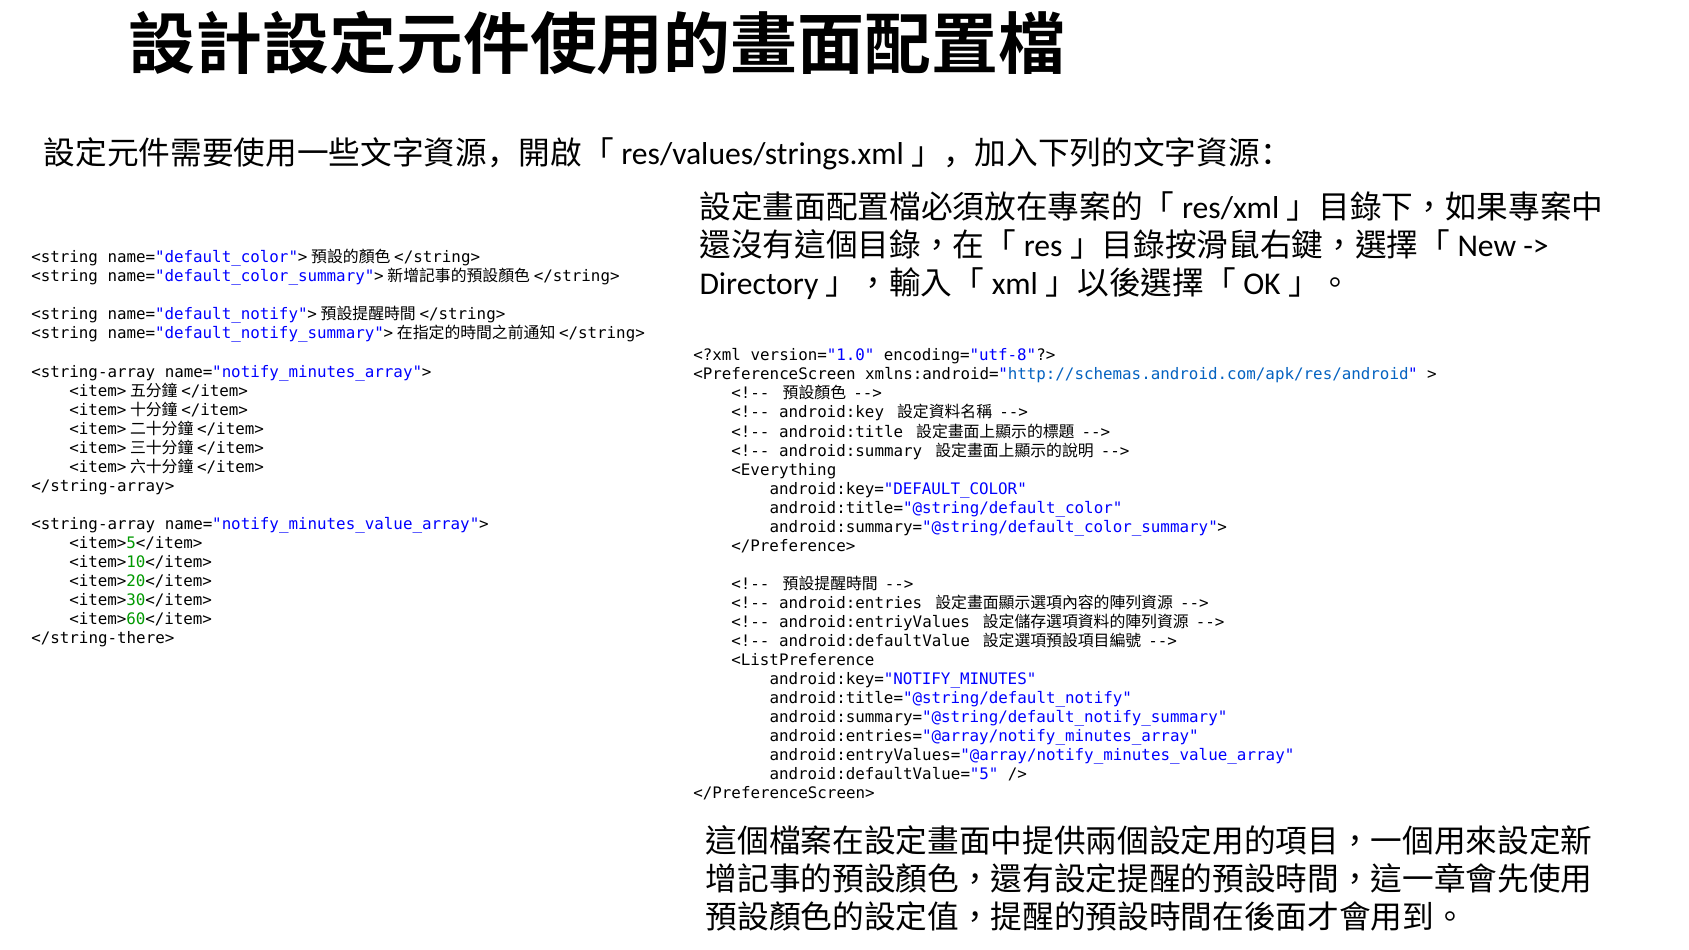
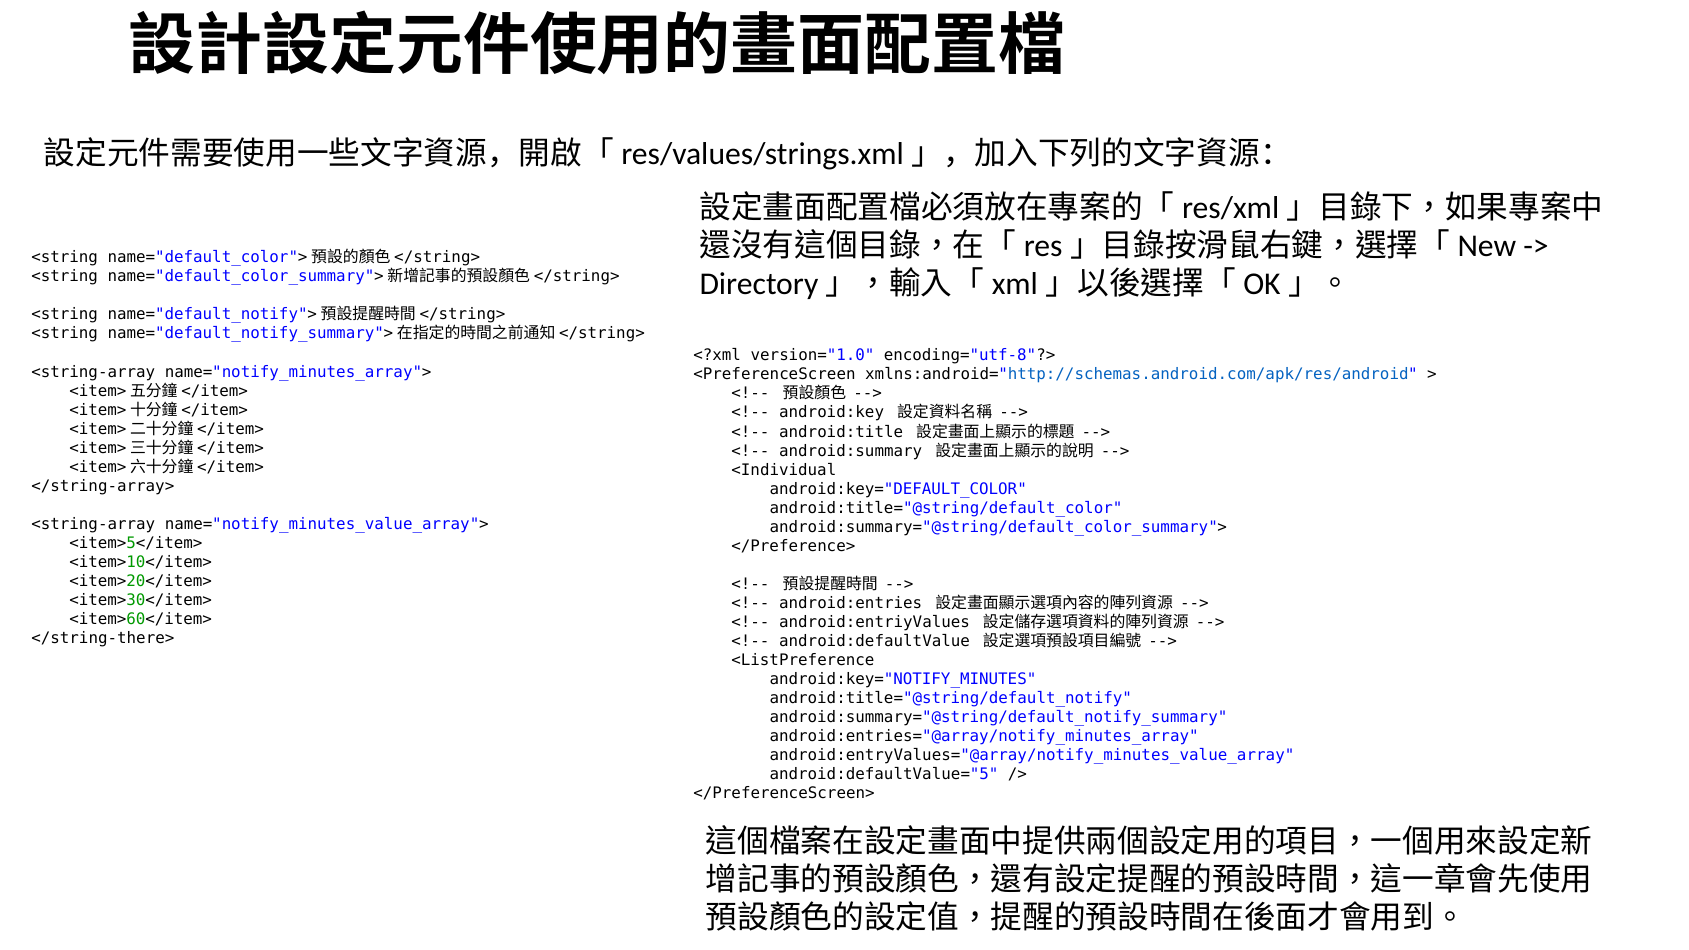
<Everything: <Everything -> <Individual (784, 470)
